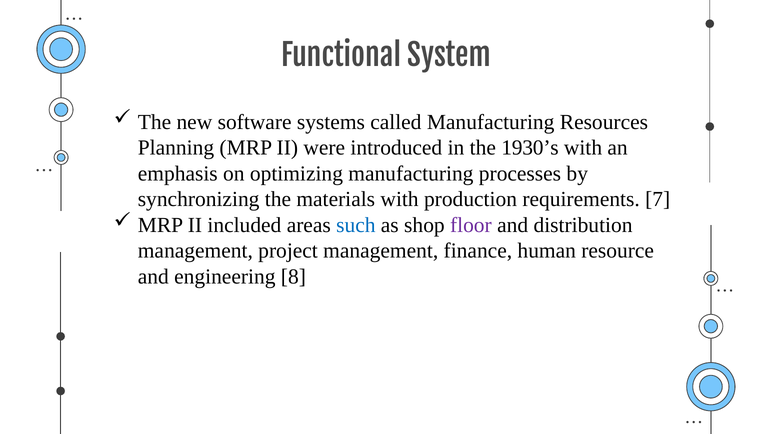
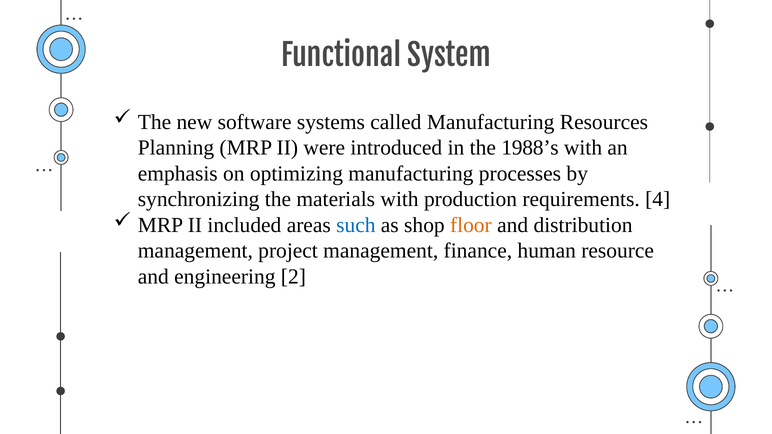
1930’s: 1930’s -> 1988’s (530, 148)
7: 7 -> 4 (658, 199)
floor colour: purple -> orange (471, 225)
8: 8 -> 2 (293, 277)
